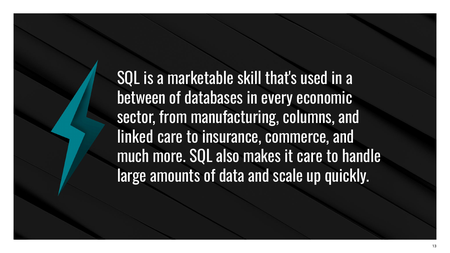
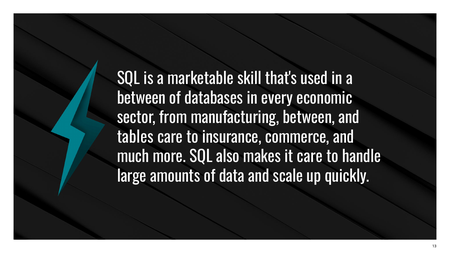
manufacturing columns: columns -> between (309, 118)
linked: linked -> tables (135, 137)
